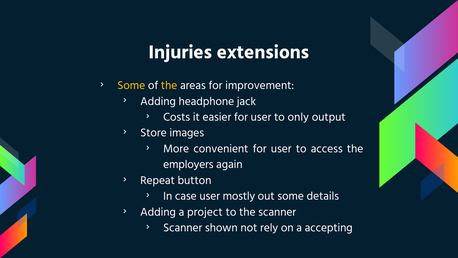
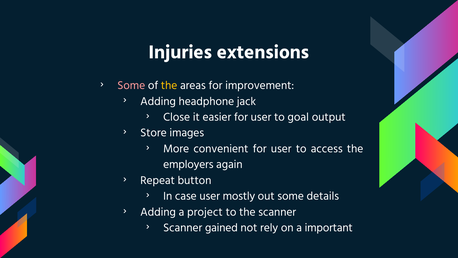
Some colour: yellow -> pink (131, 85)
Costs: Costs -> Close (177, 117)
only: only -> goal (298, 117)
shown: shown -> gained (221, 227)
accepting: accepting -> important (329, 227)
